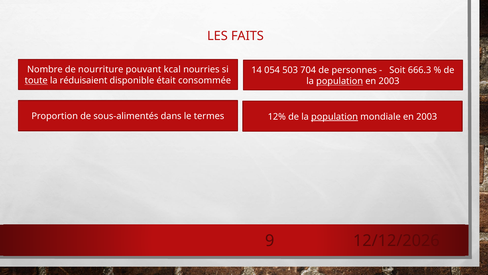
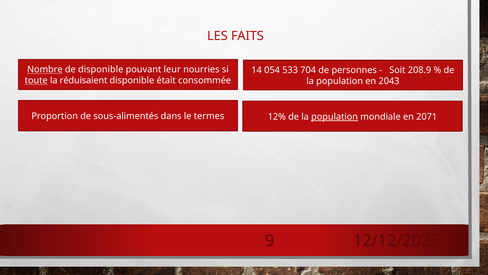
Nombre underline: none -> present (45, 69)
de nourriture: nourriture -> disponible (101, 69)
kcal: kcal -> leur (172, 69)
503: 503 -> 533 (290, 70)
666.3: 666.3 -> 208.9 (420, 70)
population underline: present -> none (340, 81)
2003: 2003 -> 2043 (389, 81)
mondiale en 2003: 2003 -> 2071 (427, 117)
